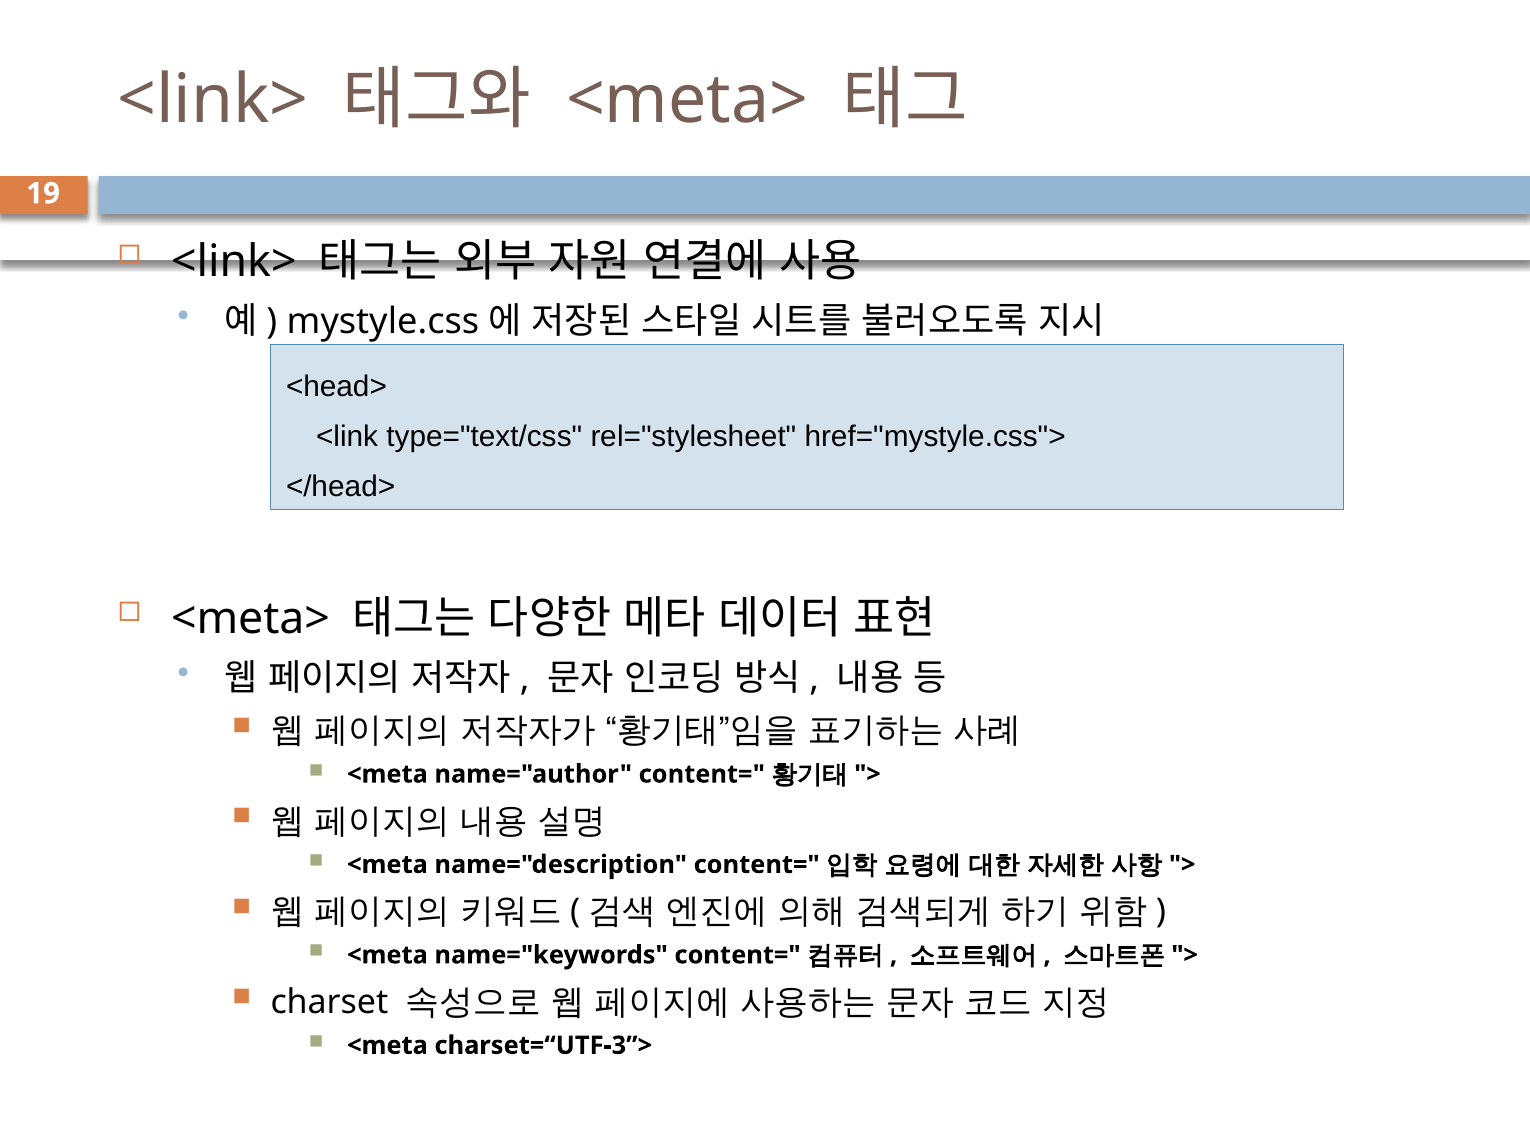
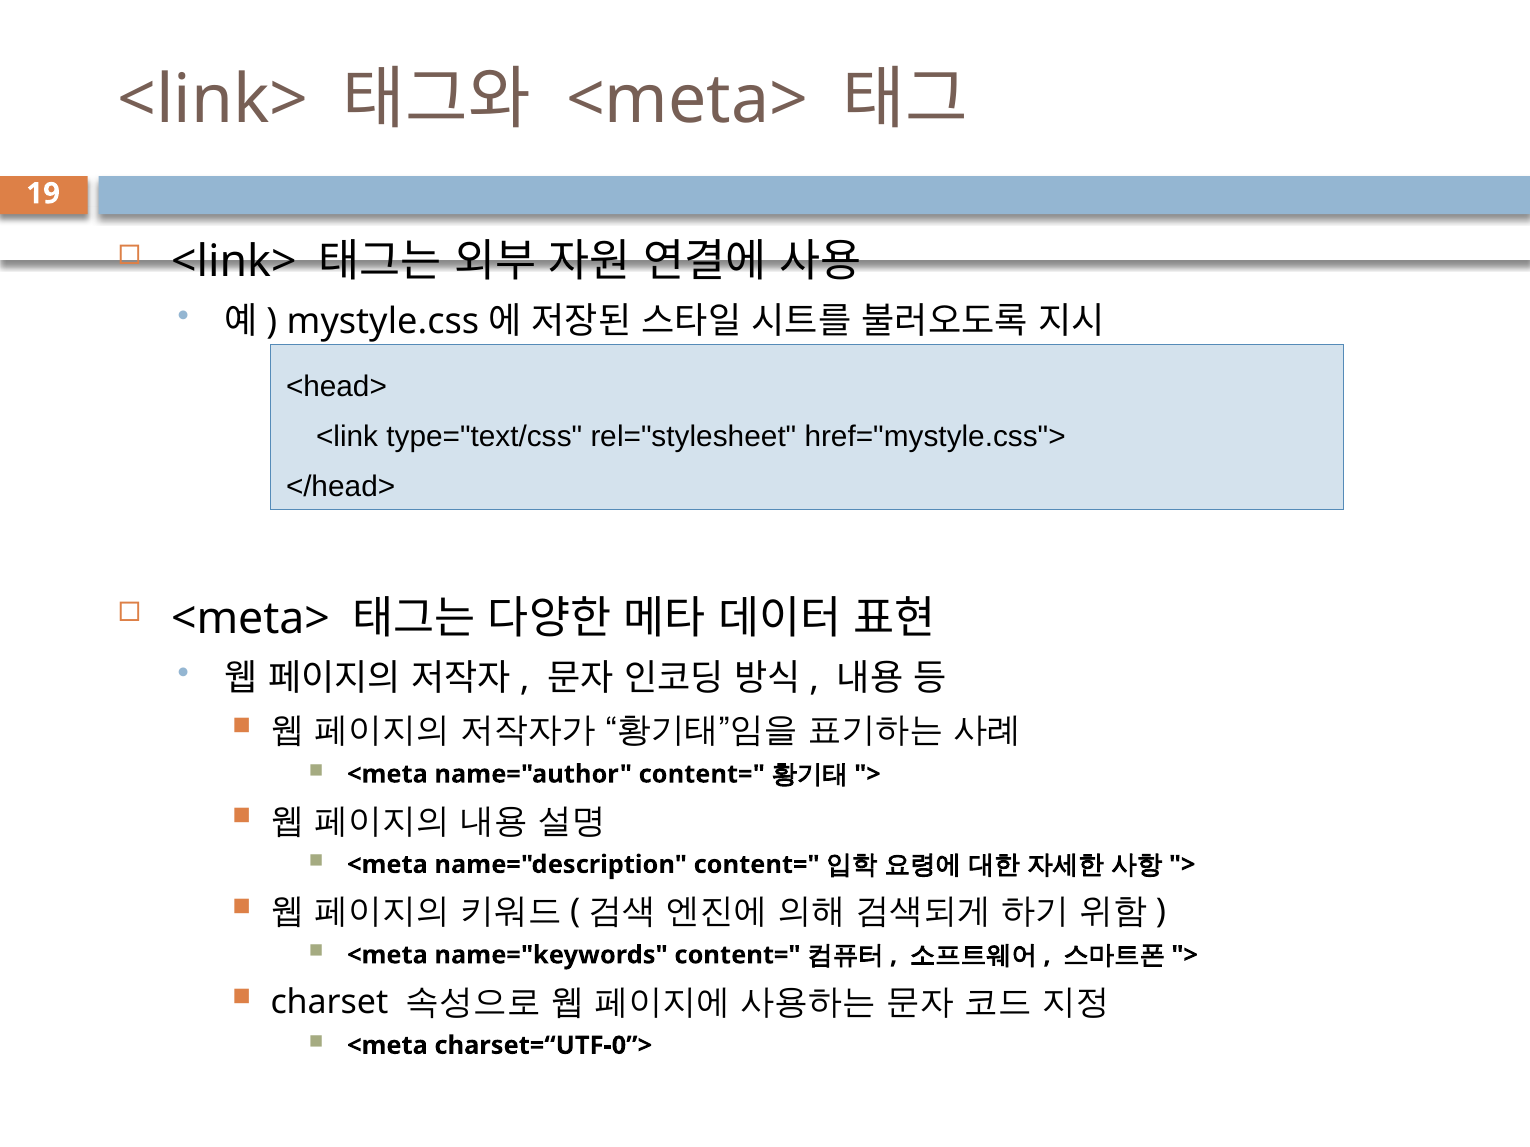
charset=“UTF-3”>: charset=“UTF-3”> -> charset=“UTF-0”> (543, 1046)
